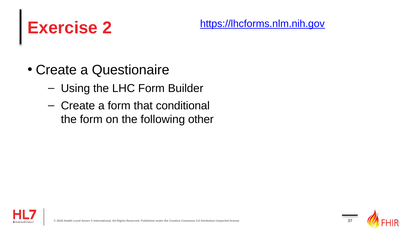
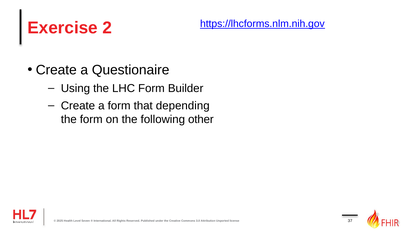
conditional: conditional -> depending (183, 105)
